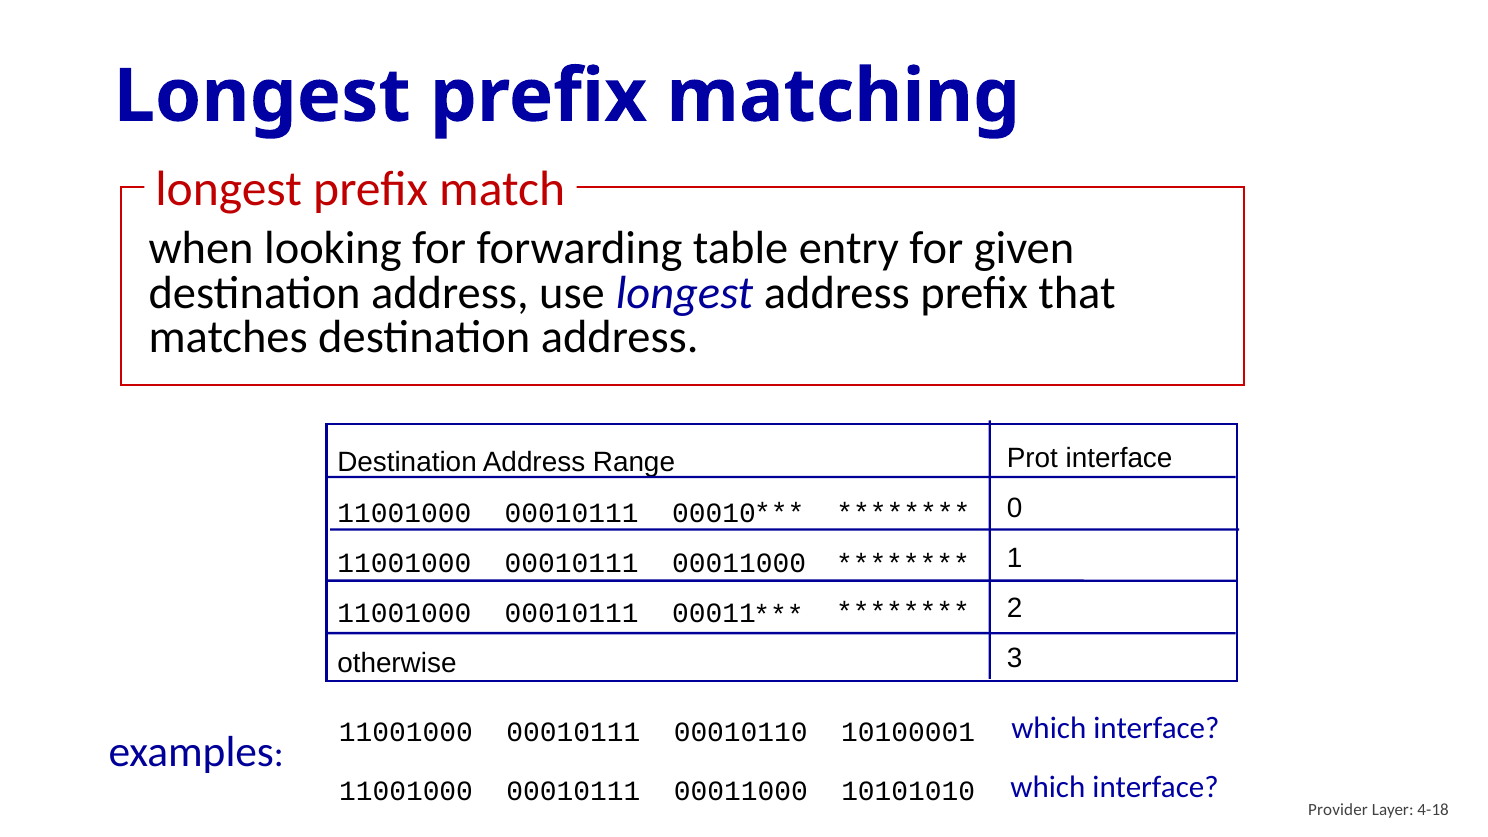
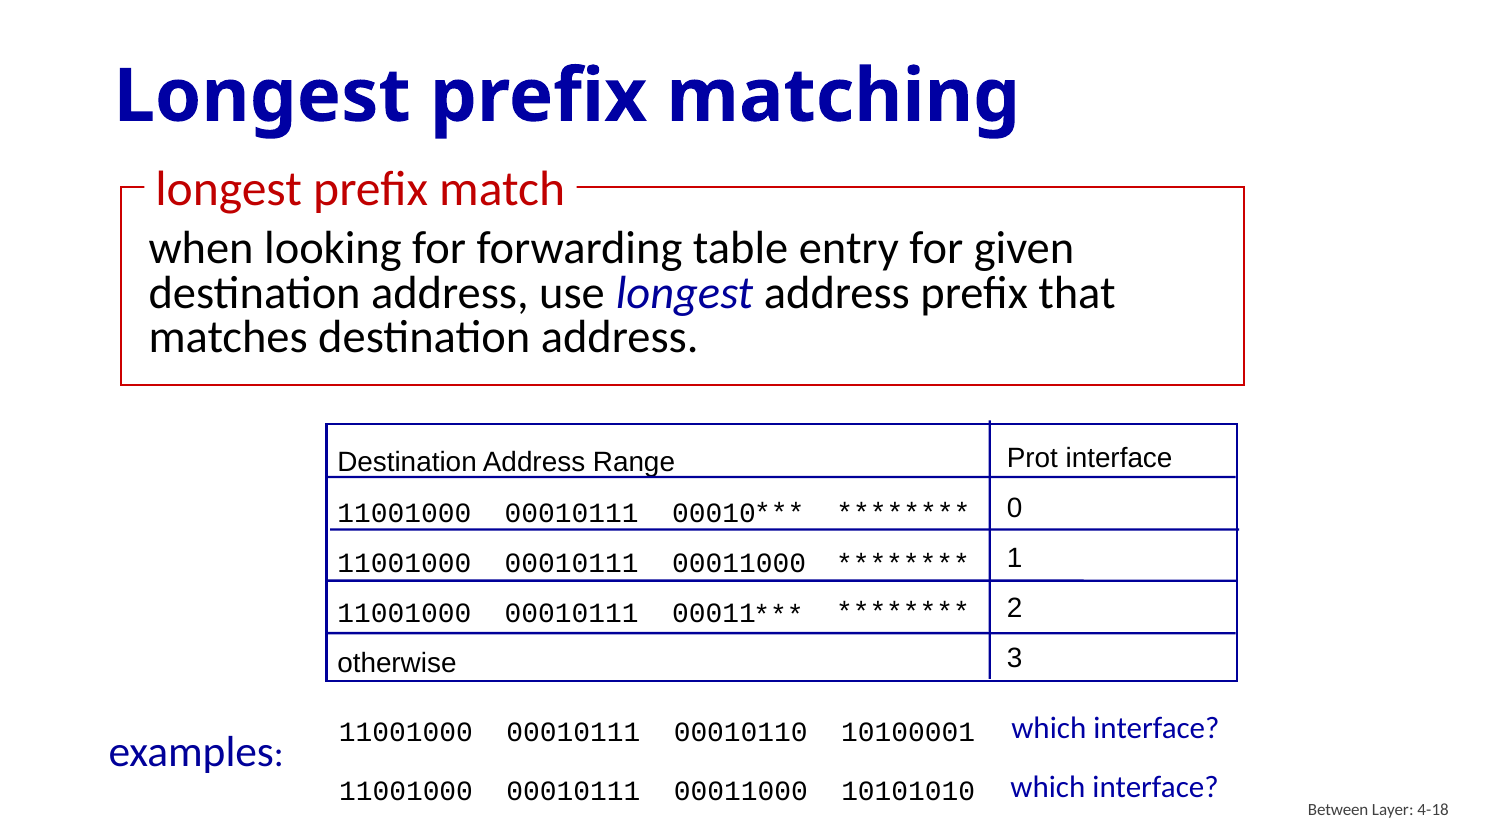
Provider: Provider -> Between (1338, 809)
